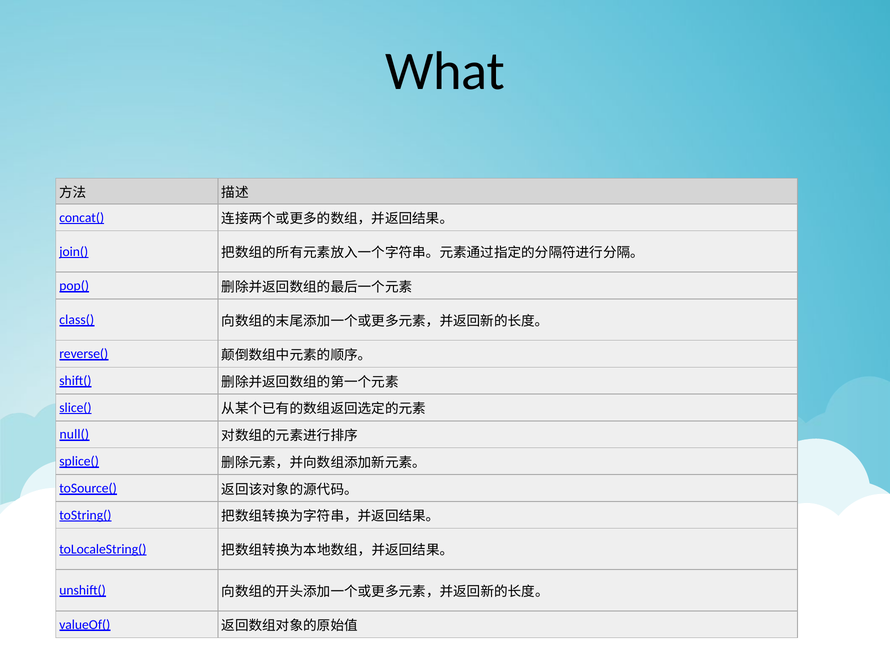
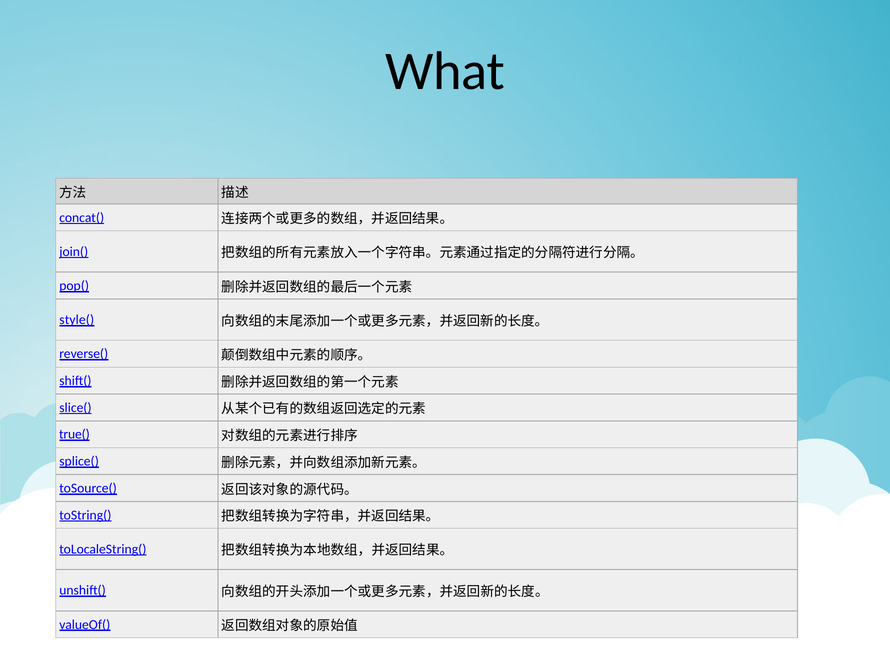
class(: class( -> style( (77, 320)
null(: null( -> true( (74, 434)
